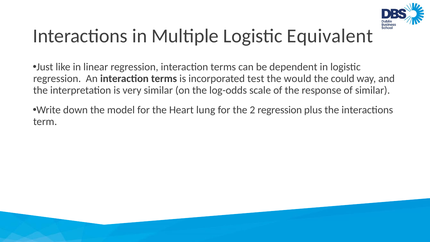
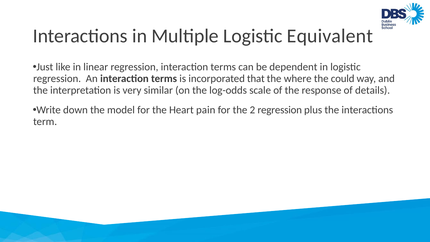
test: test -> that (256, 79)
would: would -> where (298, 79)
of similar: similar -> details (373, 90)
lung: lung -> pain (206, 110)
